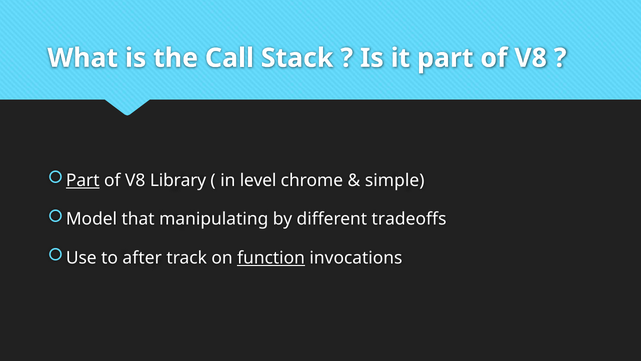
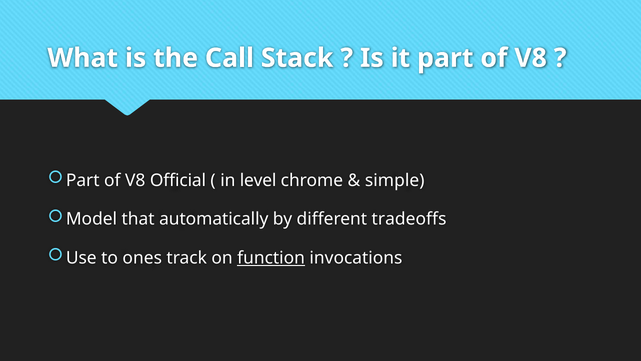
Part underline: present -> none (83, 180)
Library: Library -> Official (178, 180)
manipulating: manipulating -> automatically (214, 219)
after: after -> ones (142, 258)
